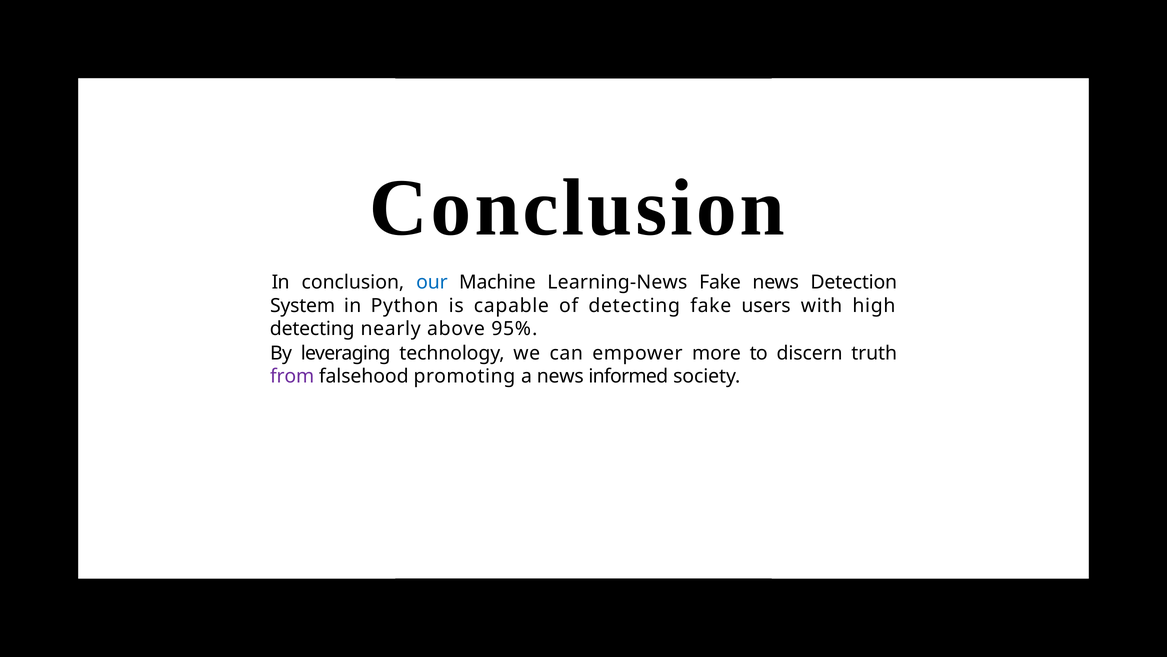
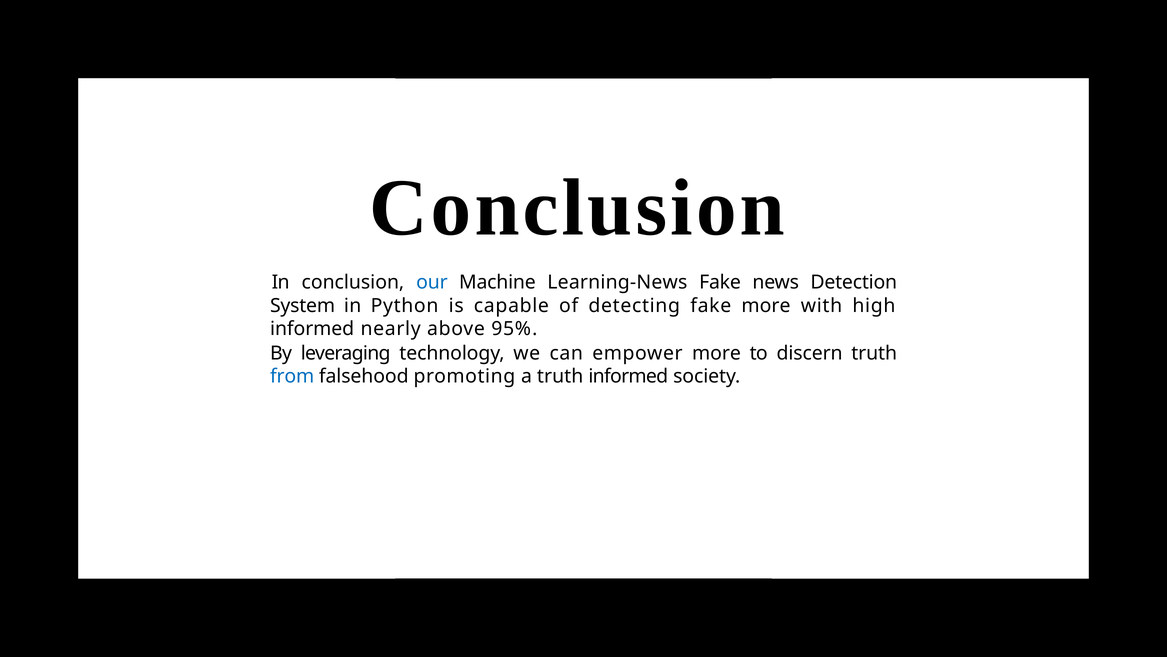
fake users: users -> more (766, 306)
detecting: detecting -> informed (312, 329)
from colour: purple -> blue (292, 376)
a news: news -> truth (560, 376)
